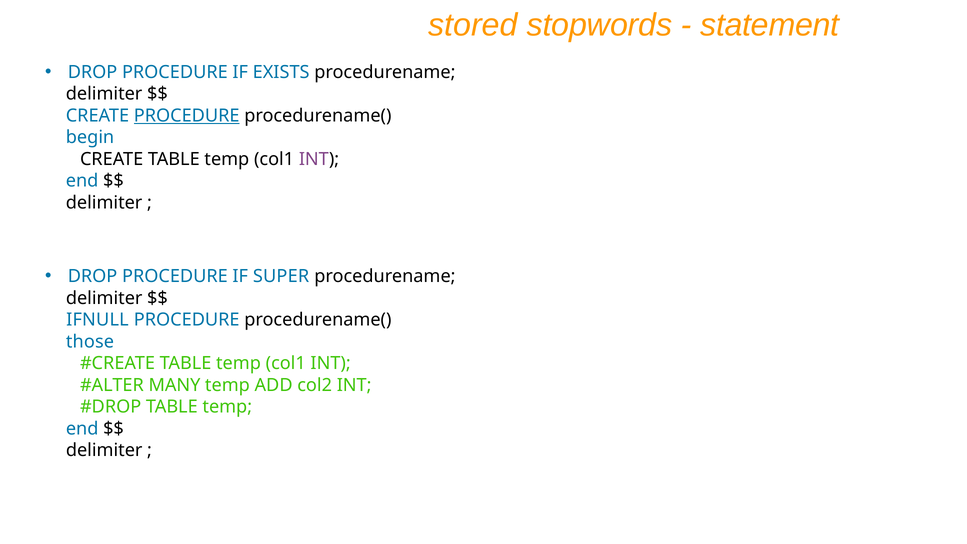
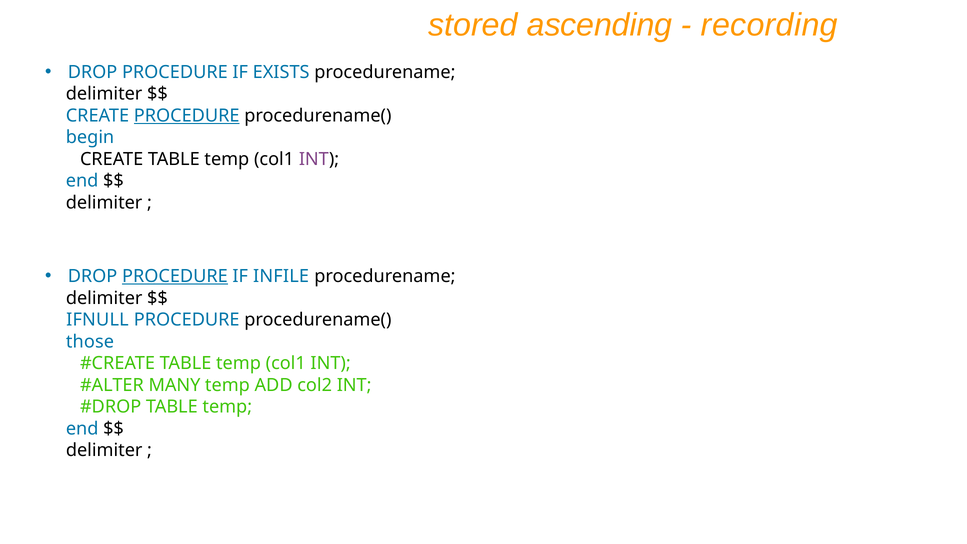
stopwords: stopwords -> ascending (599, 25)
statement: statement -> recording (769, 25)
PROCEDURE underline: none -> present (175, 276)
SUPER: SUPER -> INFILE (281, 276)
